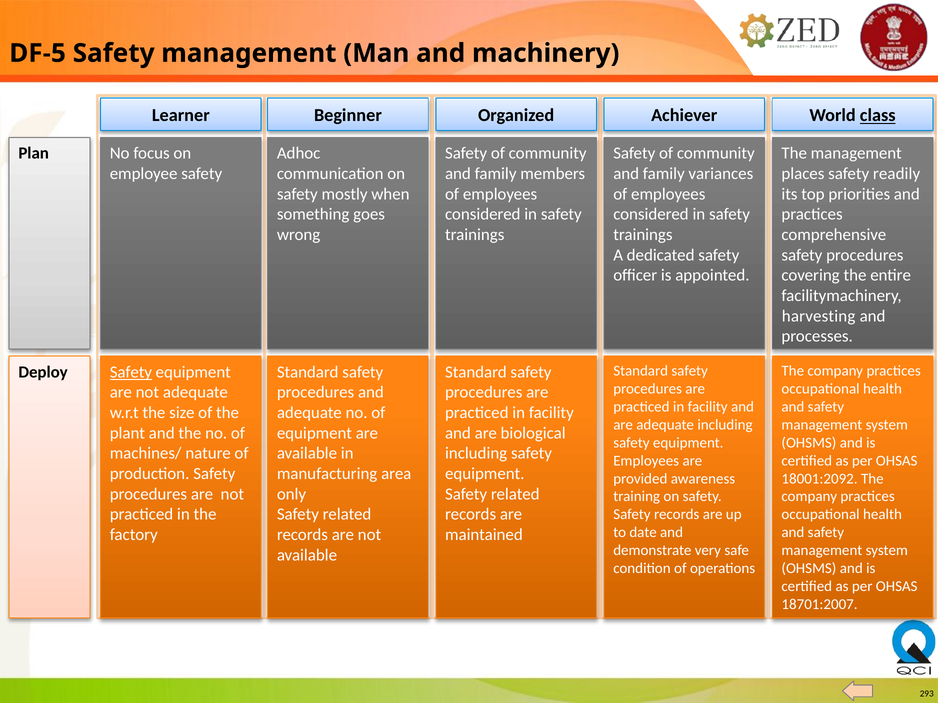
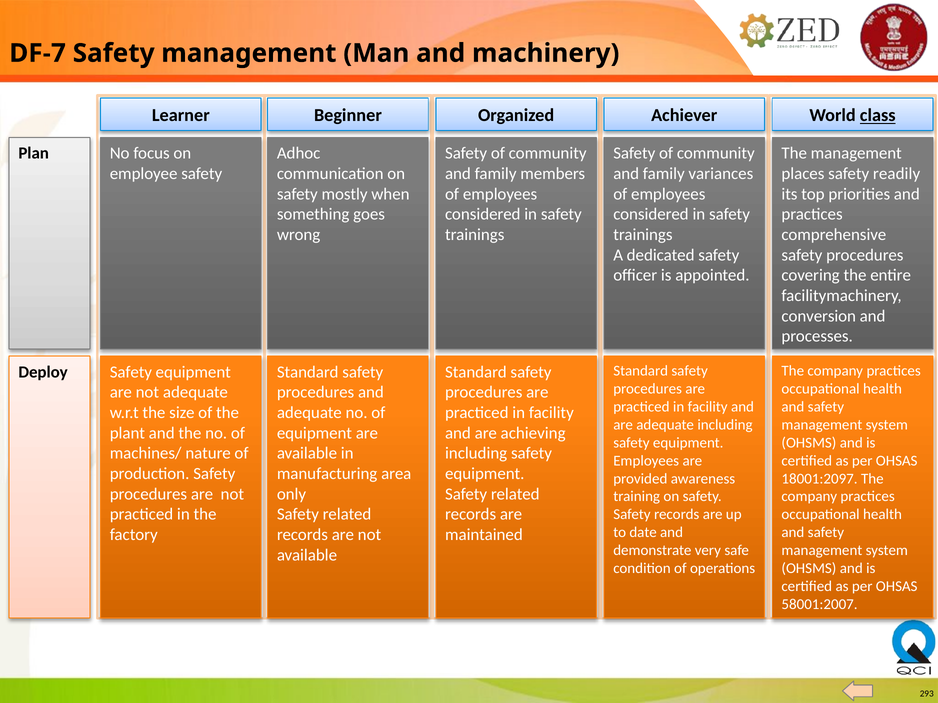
DF-5: DF-5 -> DF-7 (38, 53)
harvesting: harvesting -> conversion (819, 316)
Safety underline: present -> none (131, 372)
biological: biological -> achieving (533, 433)
18001:2092: 18001:2092 -> 18001:2097 (820, 479)
18701:2007: 18701:2007 -> 58001:2007 (820, 605)
